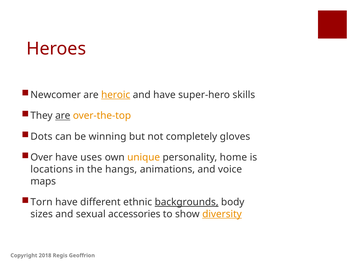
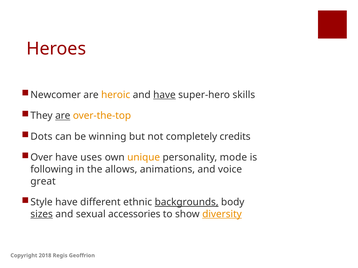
heroic underline: present -> none (116, 95)
have underline: none -> present (164, 95)
gloves: gloves -> credits (235, 137)
home: home -> mode (233, 158)
locations: locations -> following (52, 170)
hangs: hangs -> allows (121, 170)
maps: maps -> great (43, 182)
Torn: Torn -> Style (42, 202)
sizes underline: none -> present (42, 214)
